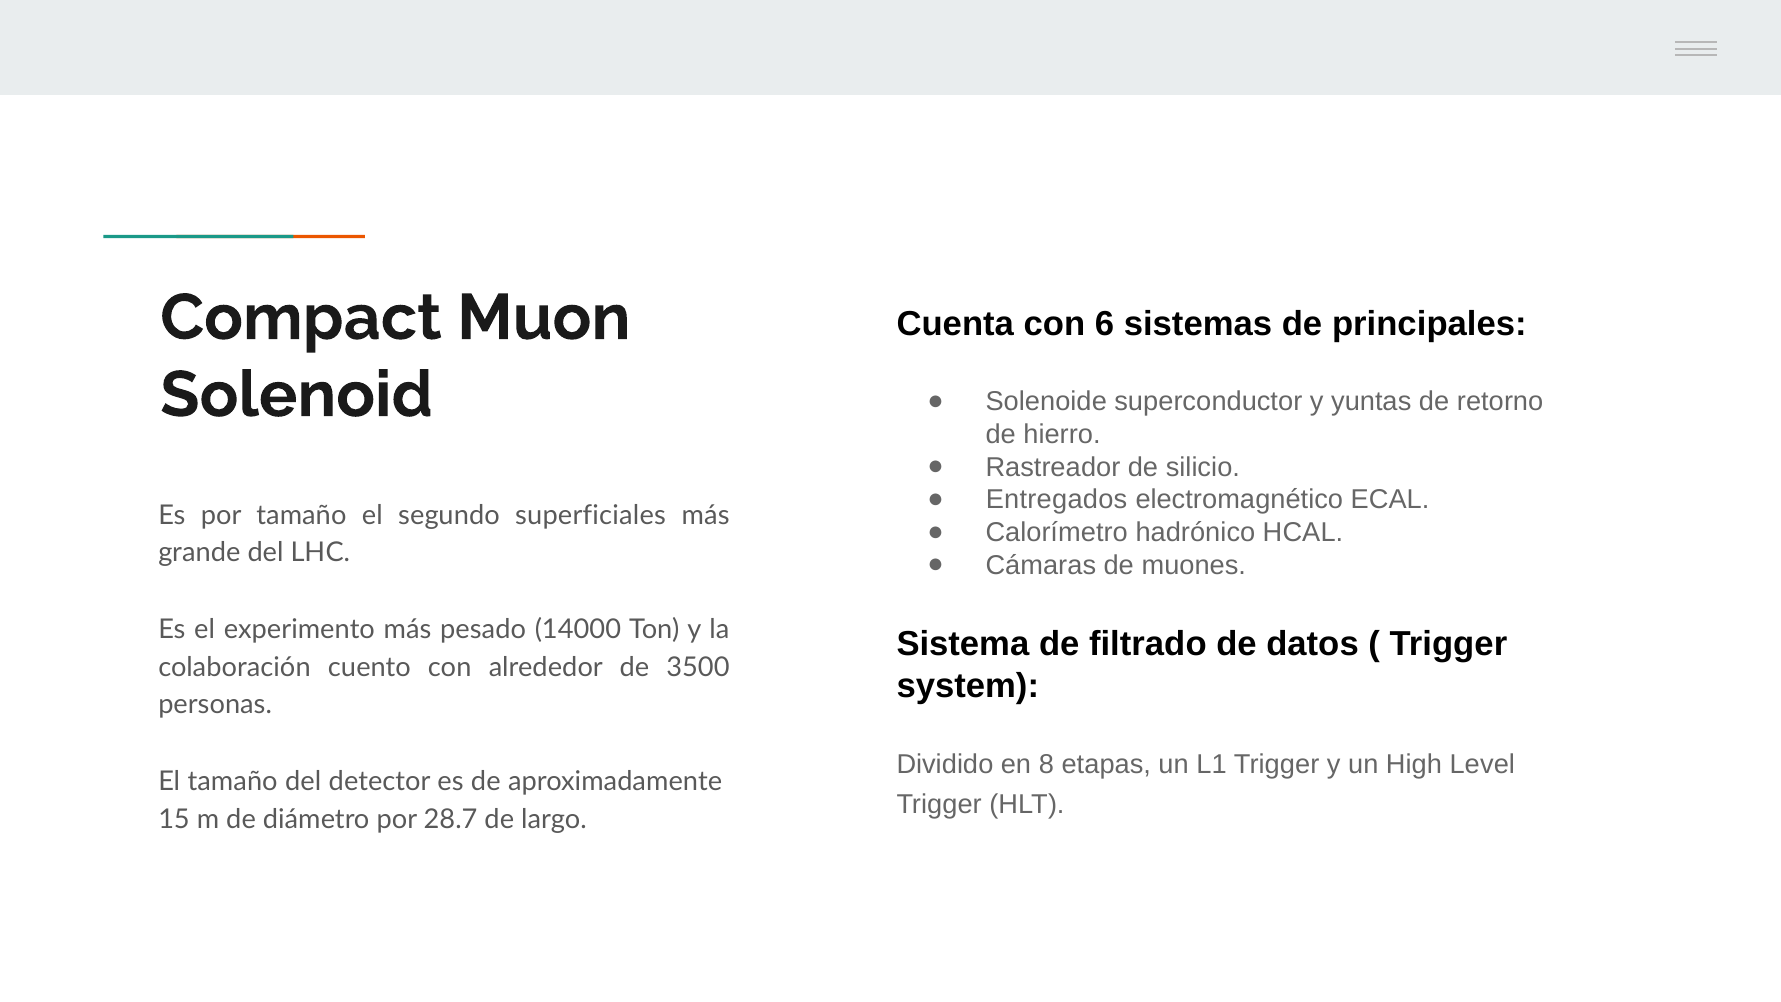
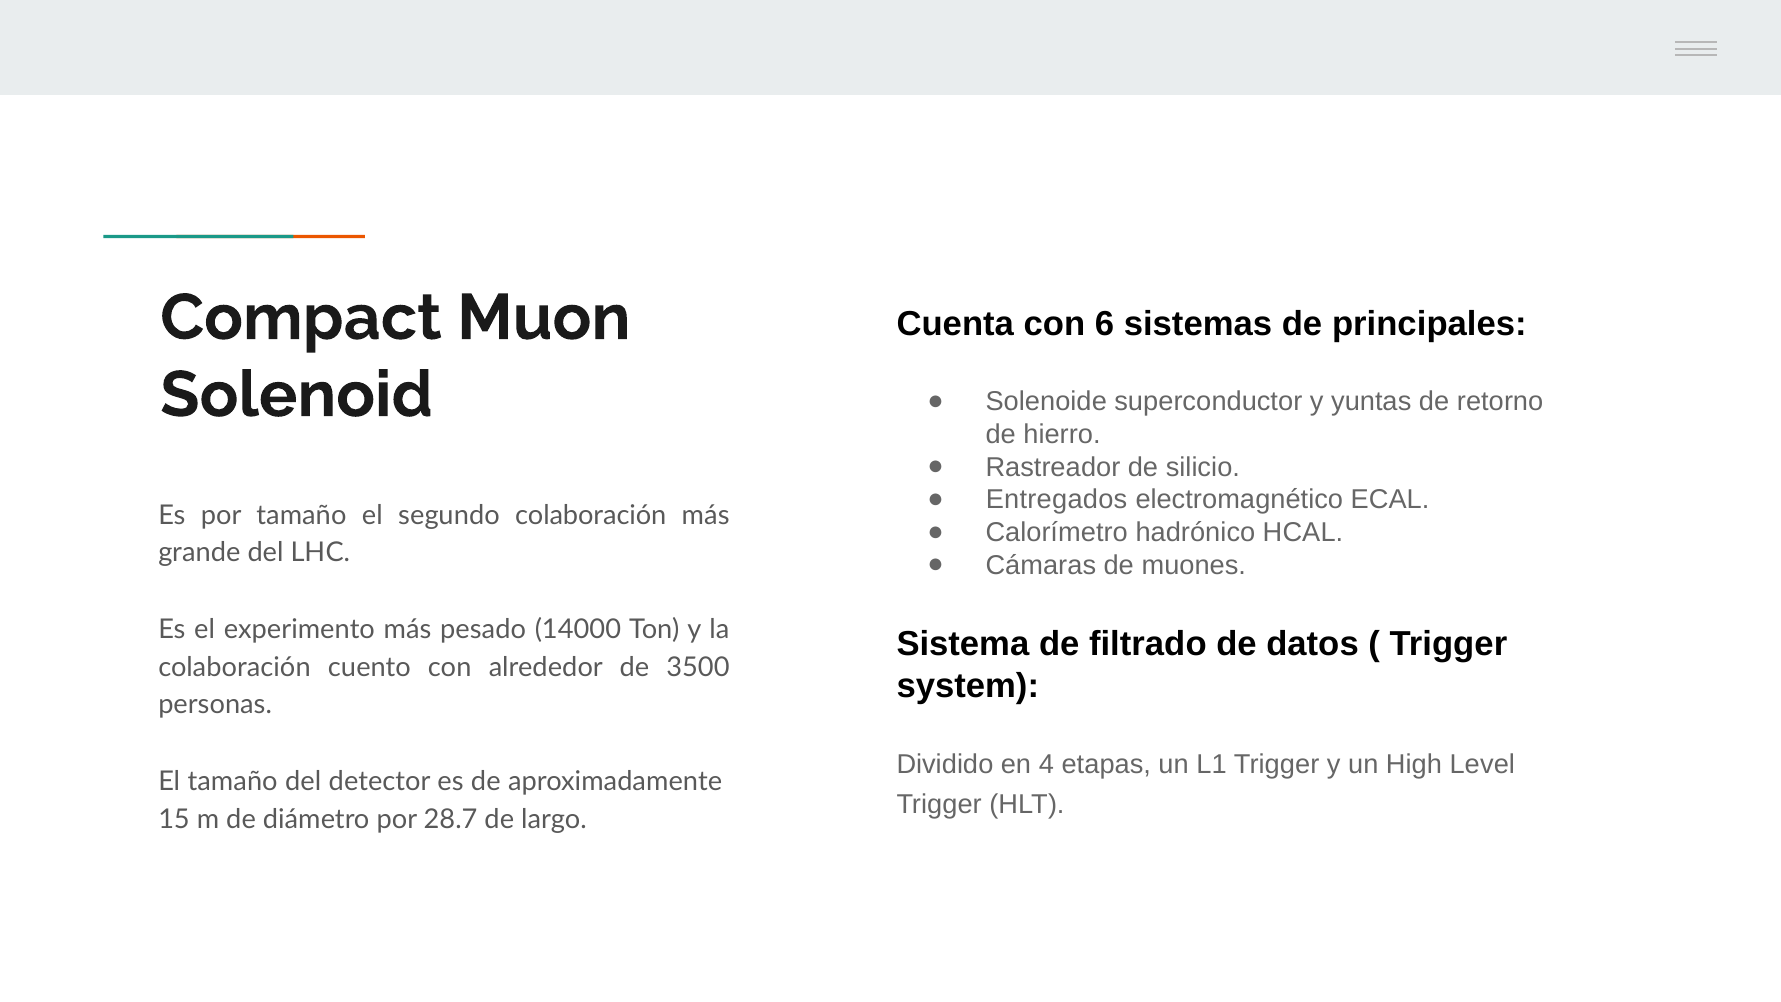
segundo superficiales: superficiales -> colaboración (591, 515)
8: 8 -> 4 (1046, 764)
